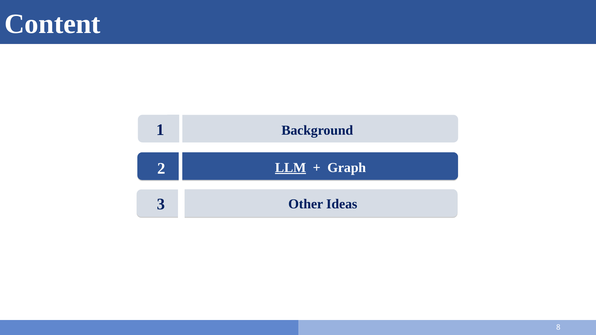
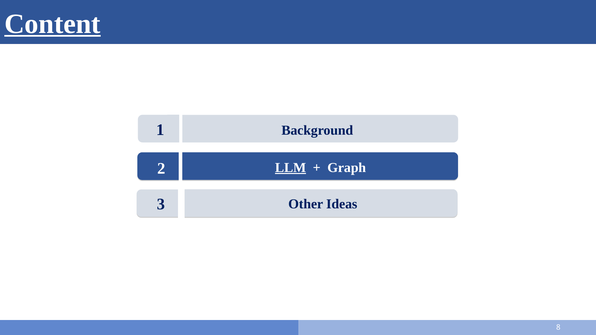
Content underline: none -> present (53, 24)
